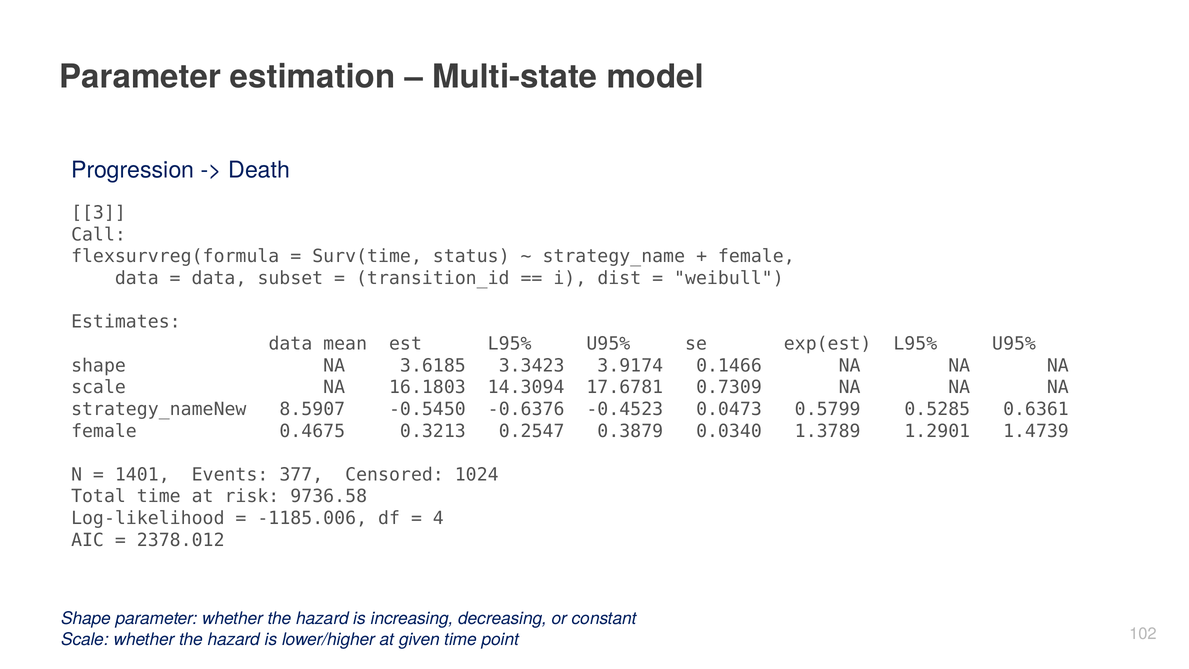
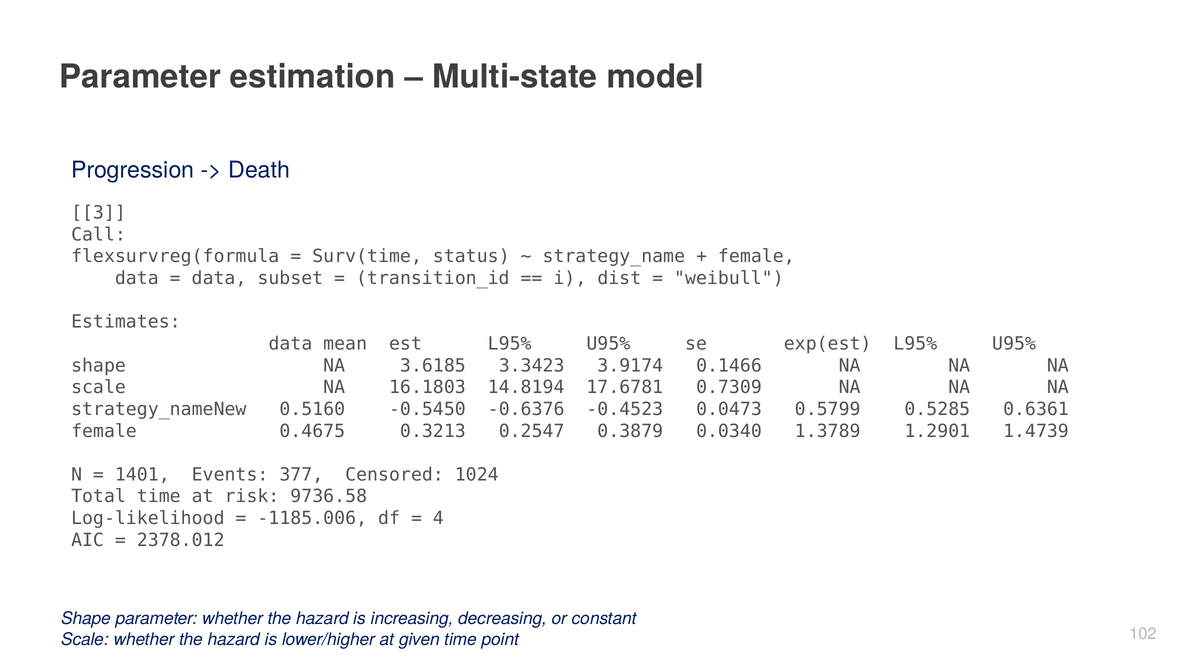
14.3094: 14.3094 -> 14.8194 (526, 387)
8.5907: 8.5907 -> 0.5160 (312, 409)
